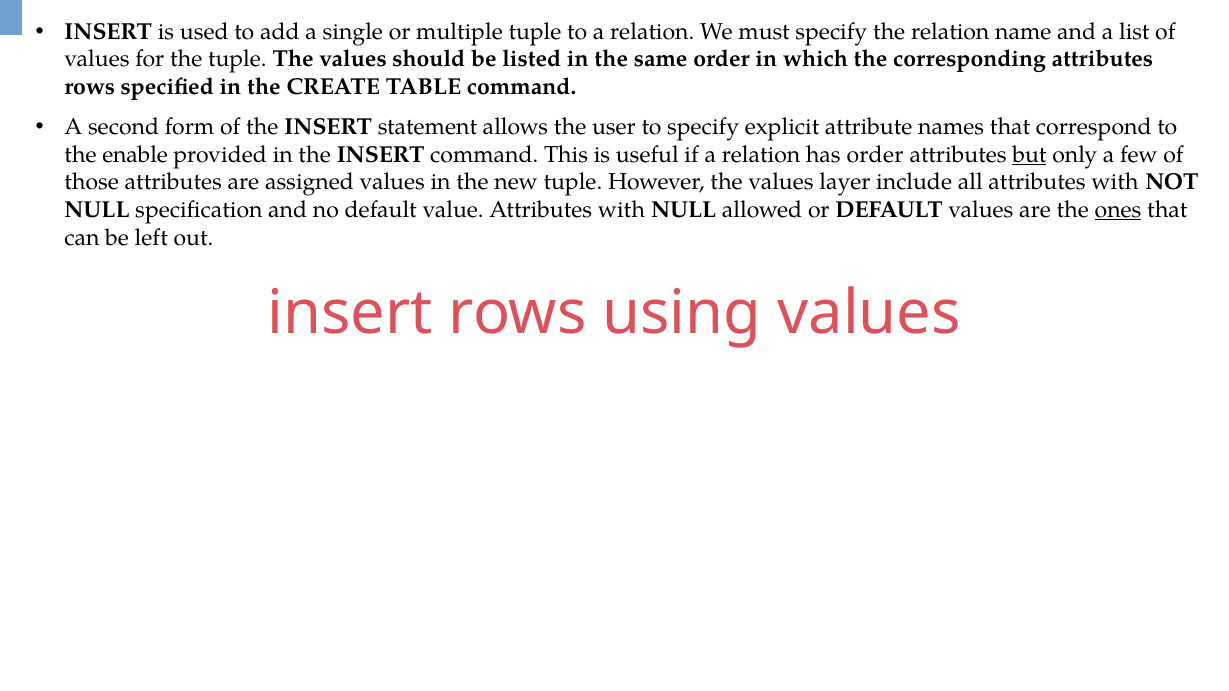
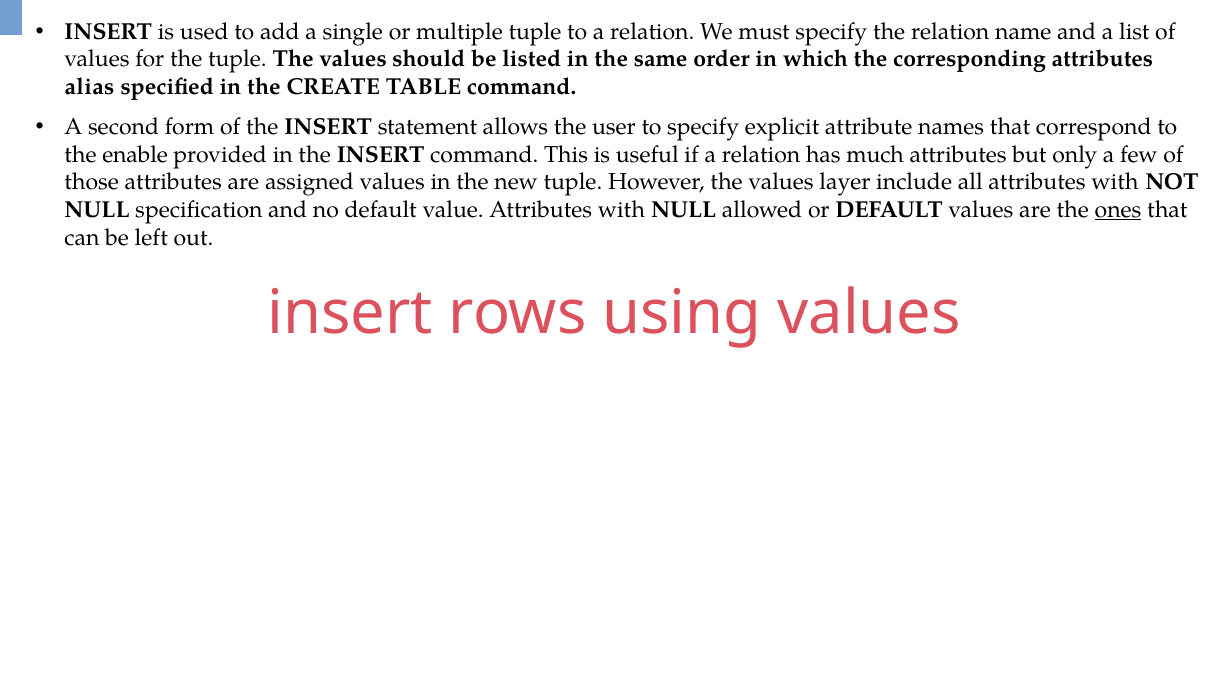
rows: rows -> alias (89, 87)
has order: order -> much (875, 155)
but underline: present -> none (1029, 155)
